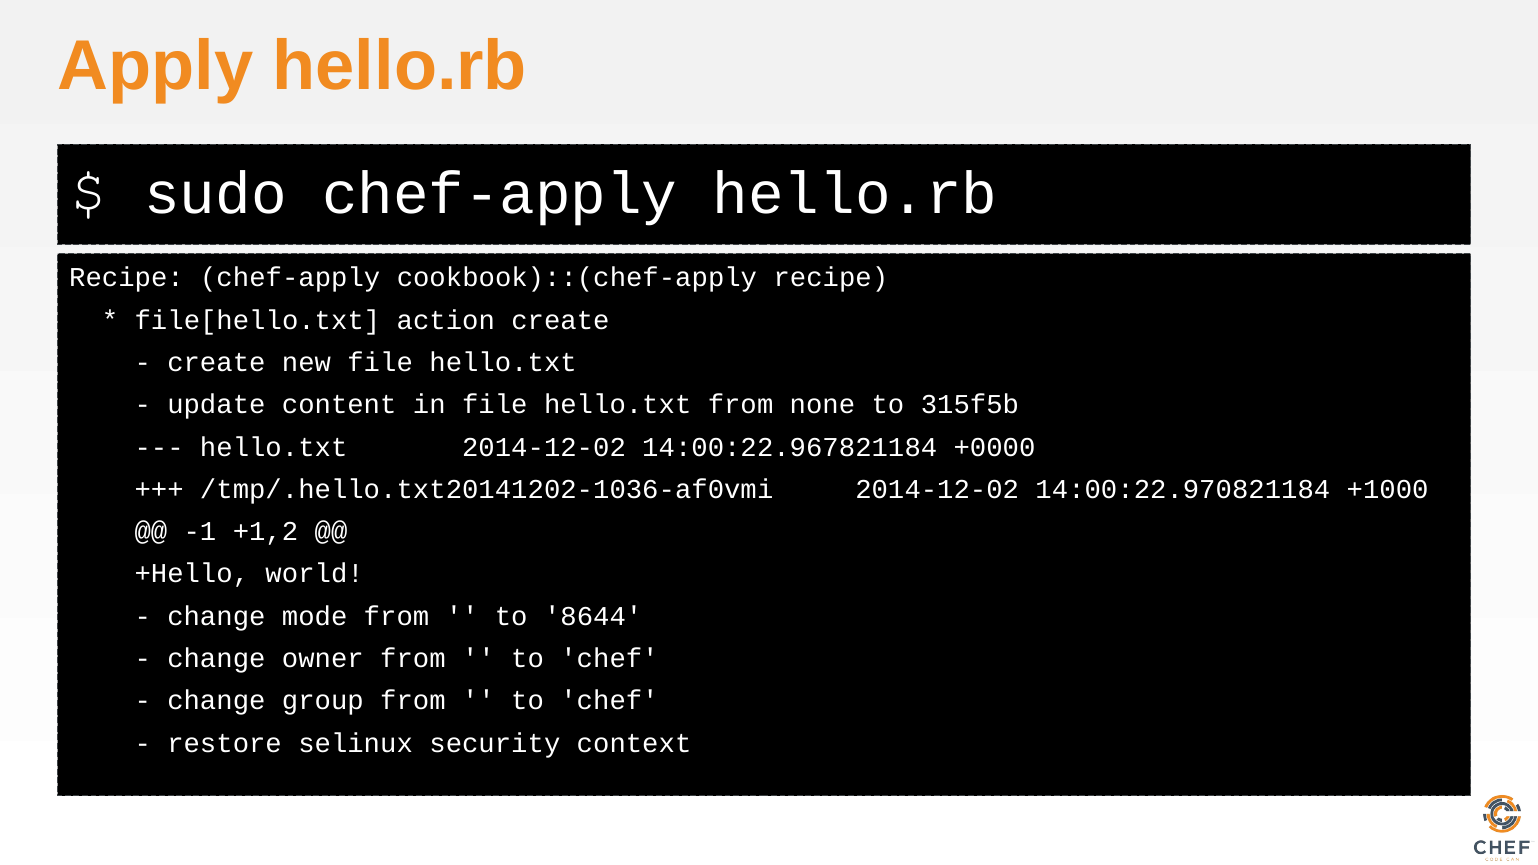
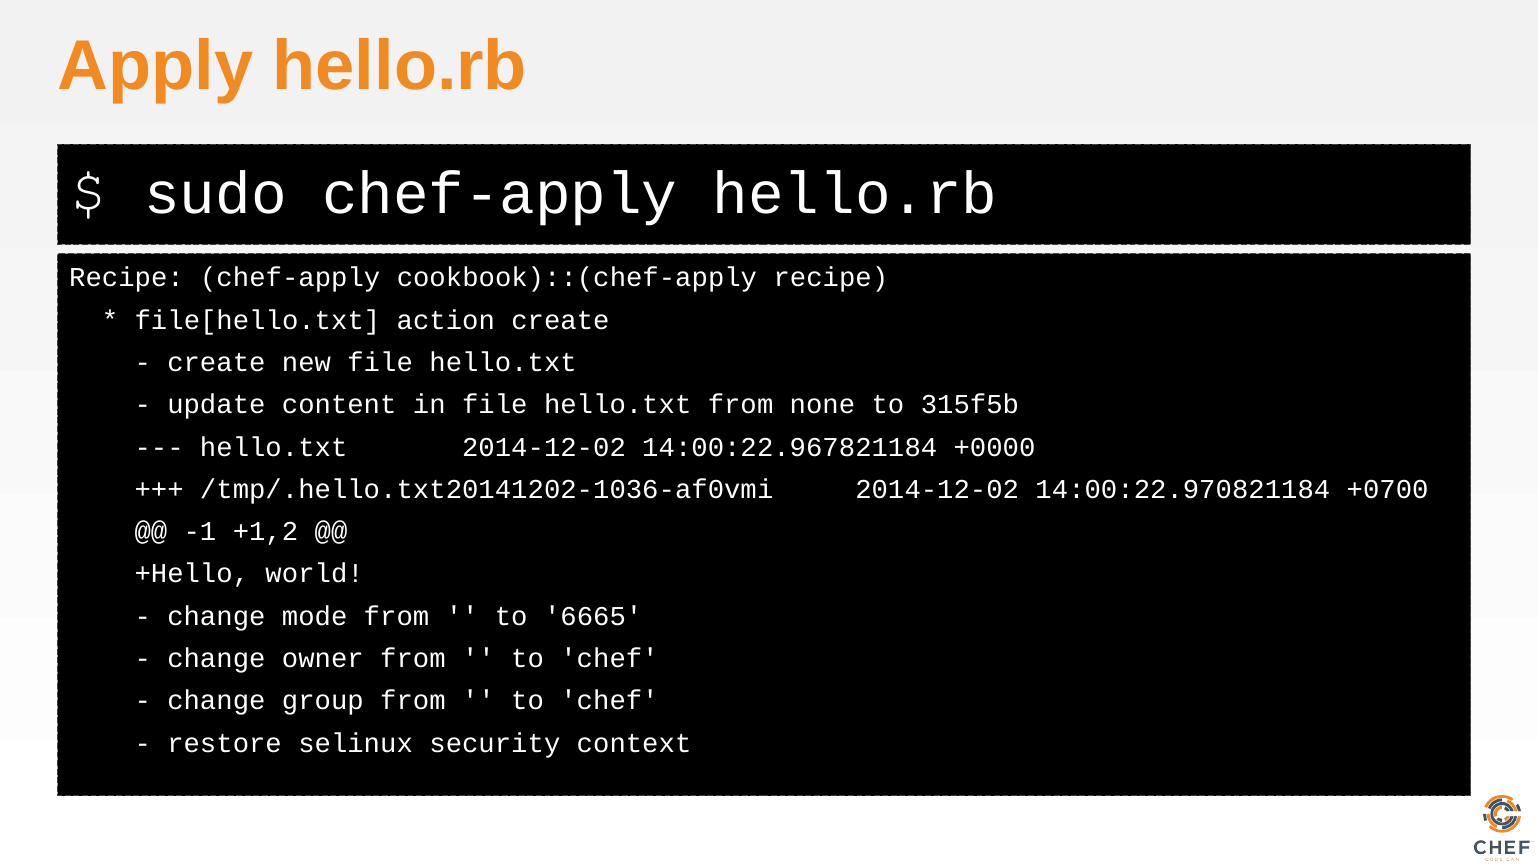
+1000: +1000 -> +0700 (1388, 489)
8644: 8644 -> 6665 (593, 616)
